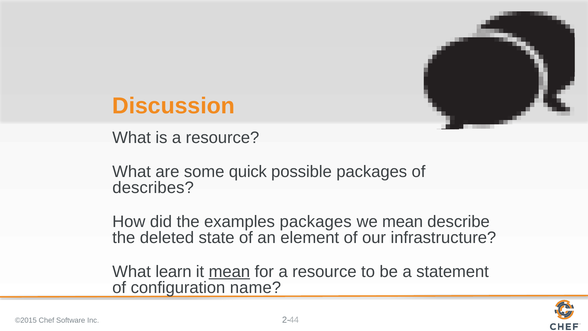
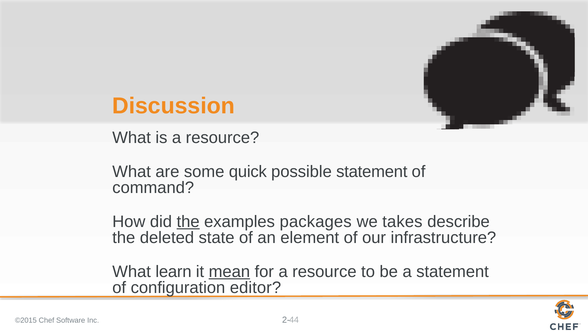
possible packages: packages -> statement (372, 171)
describes: describes -> command (153, 187)
the underline: none -> present (188, 221)
we mean: mean -> takes (402, 221)
name: name -> editor (255, 287)
